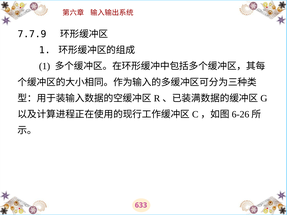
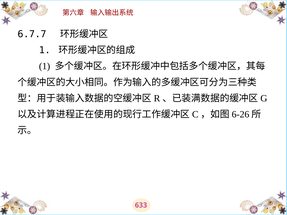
7.7.9: 7.7.9 -> 6.7.7 (32, 34)
